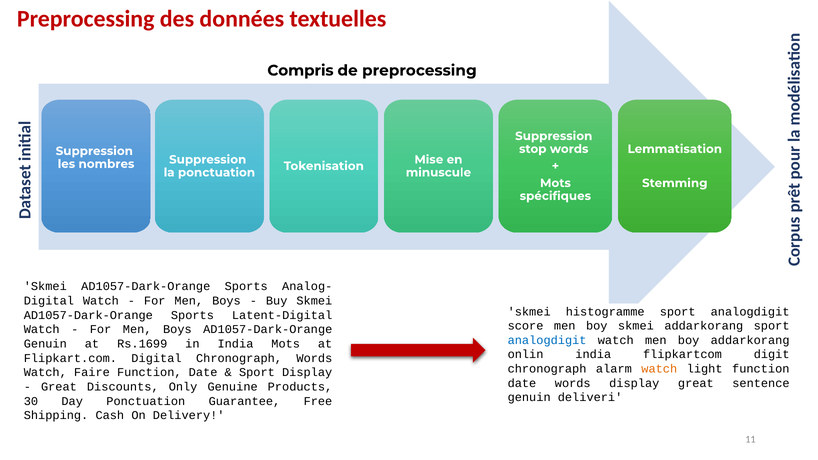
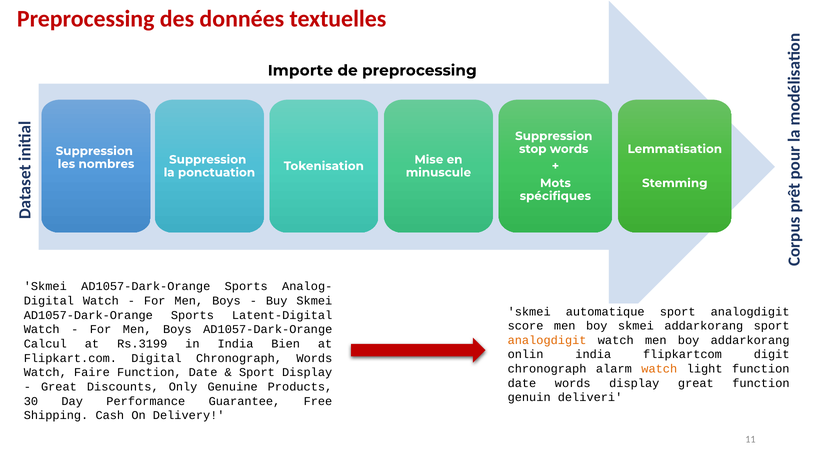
Compris: Compris -> Importe (300, 71)
histogramme: histogramme -> automatique (605, 312)
analogdigit colour: blue -> orange (547, 340)
Genuin: Genuin -> Calcul (45, 344)
Rs.1699: Rs.1699 -> Rs.3199 (142, 344)
India Mots: Mots -> Bien (286, 344)
great sentence: sentence -> function (761, 383)
Day Ponctuation: Ponctuation -> Performance (146, 401)
